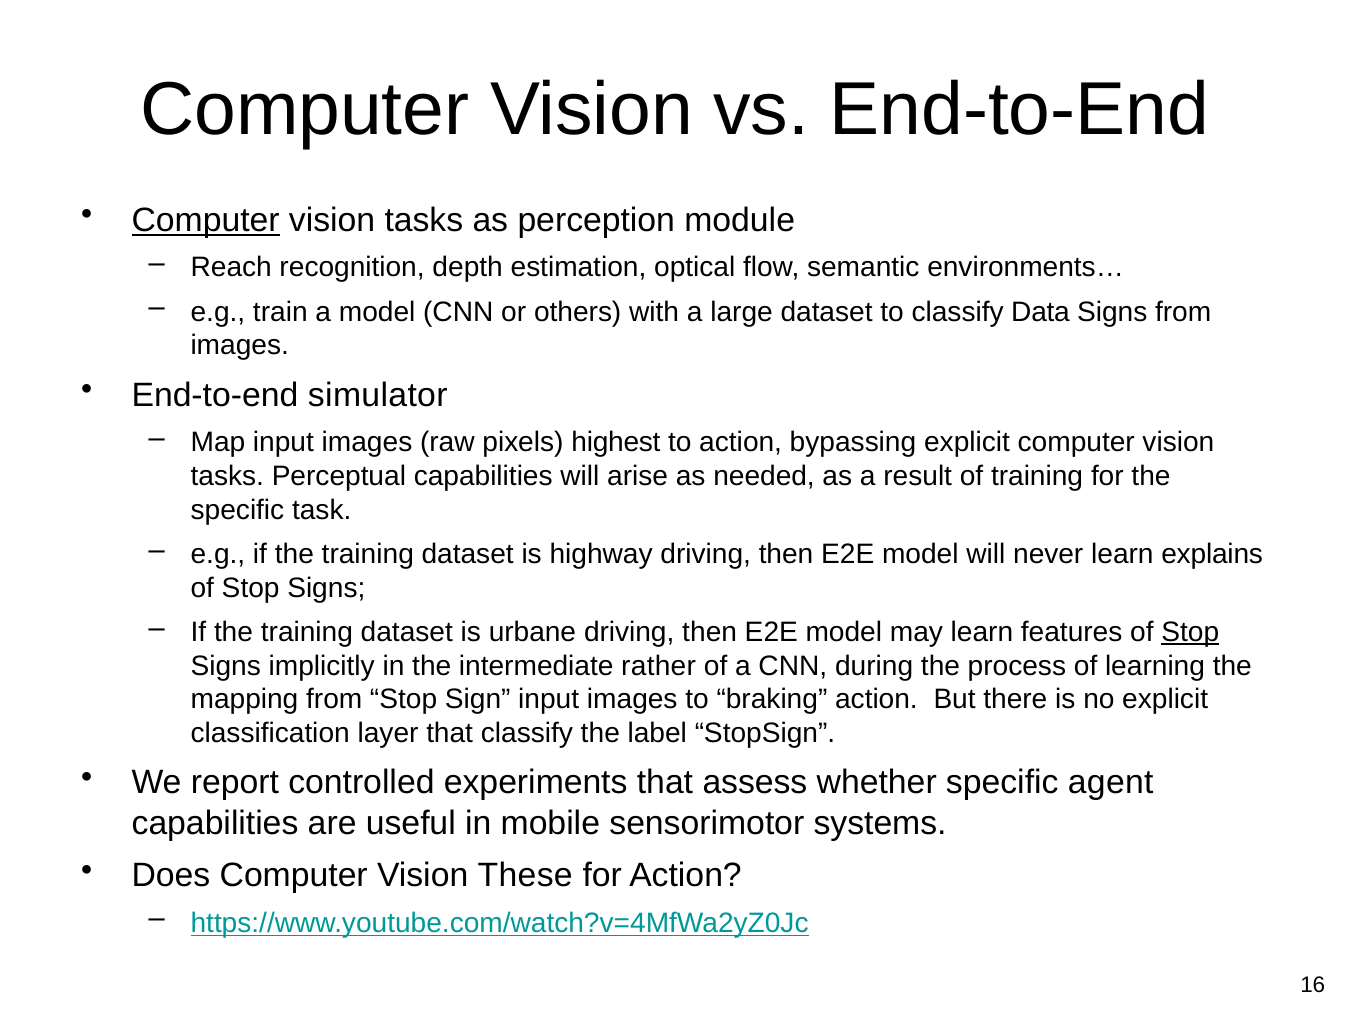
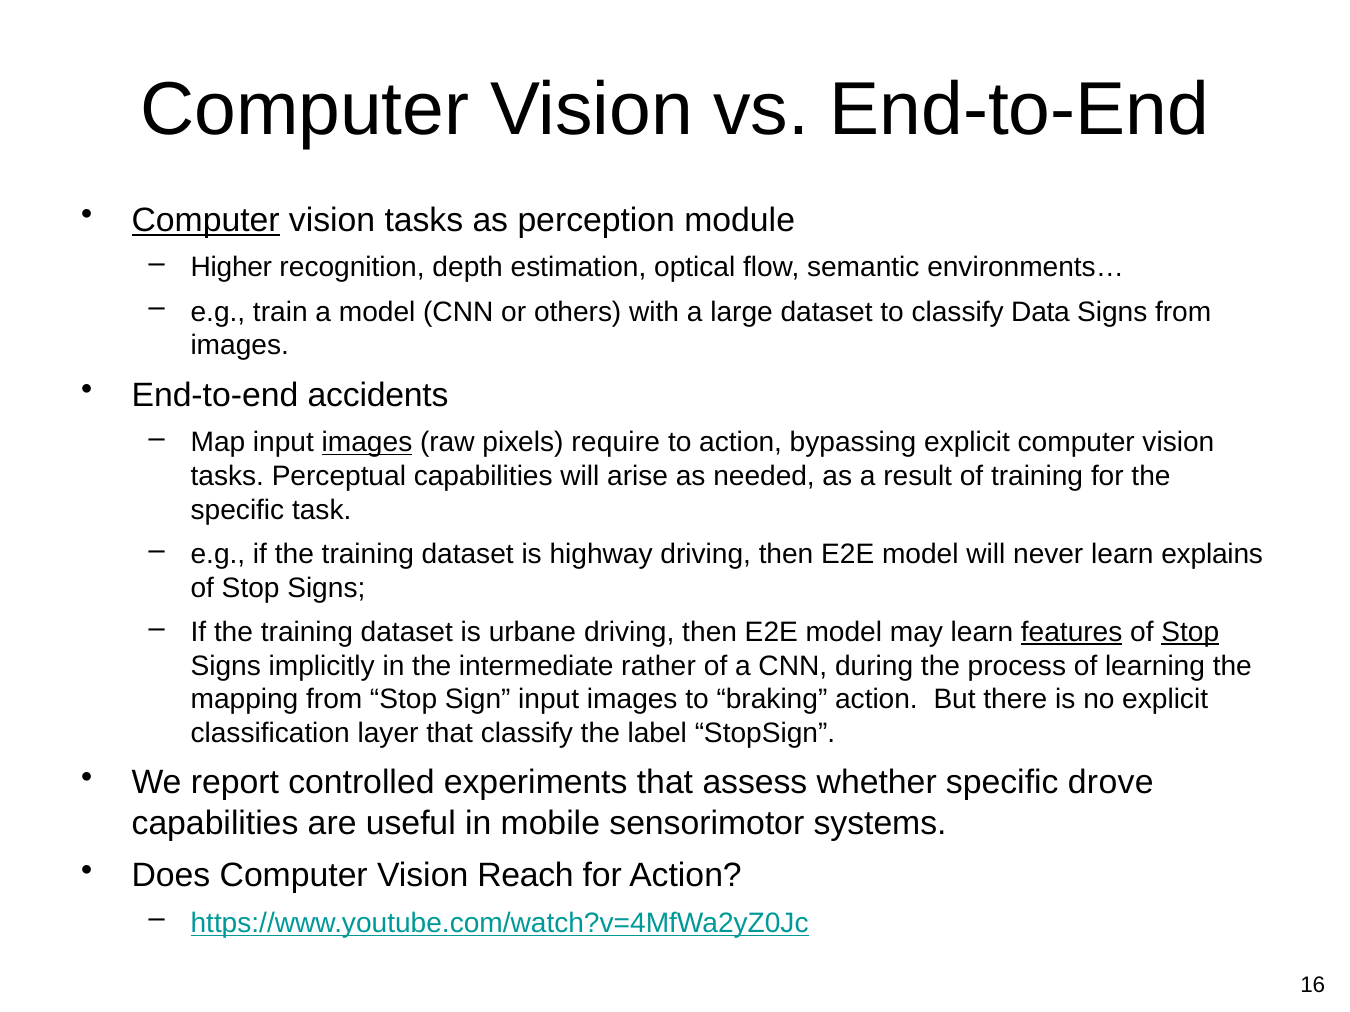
Reach: Reach -> Higher (231, 268)
simulator: simulator -> accidents (378, 395)
images underline: none -> present (367, 443)
highest: highest -> require (616, 443)
features underline: none -> present (1072, 632)
agent: agent -> drove (1111, 783)
These: These -> Reach (526, 876)
